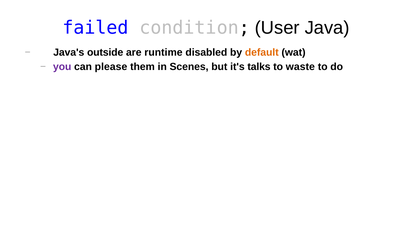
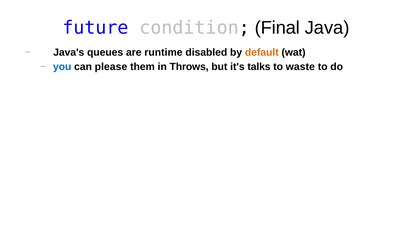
failed: failed -> future (95, 28)
User: User -> Final (277, 28)
outside: outside -> queues (105, 52)
you colour: purple -> blue (62, 67)
Scenes: Scenes -> Throws (189, 67)
